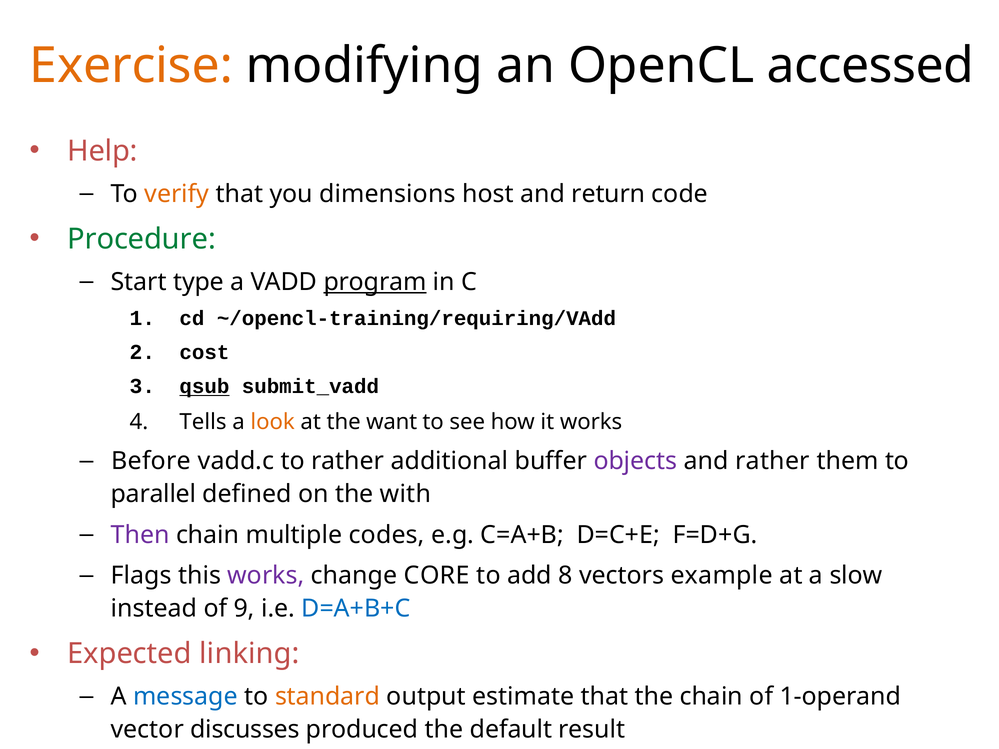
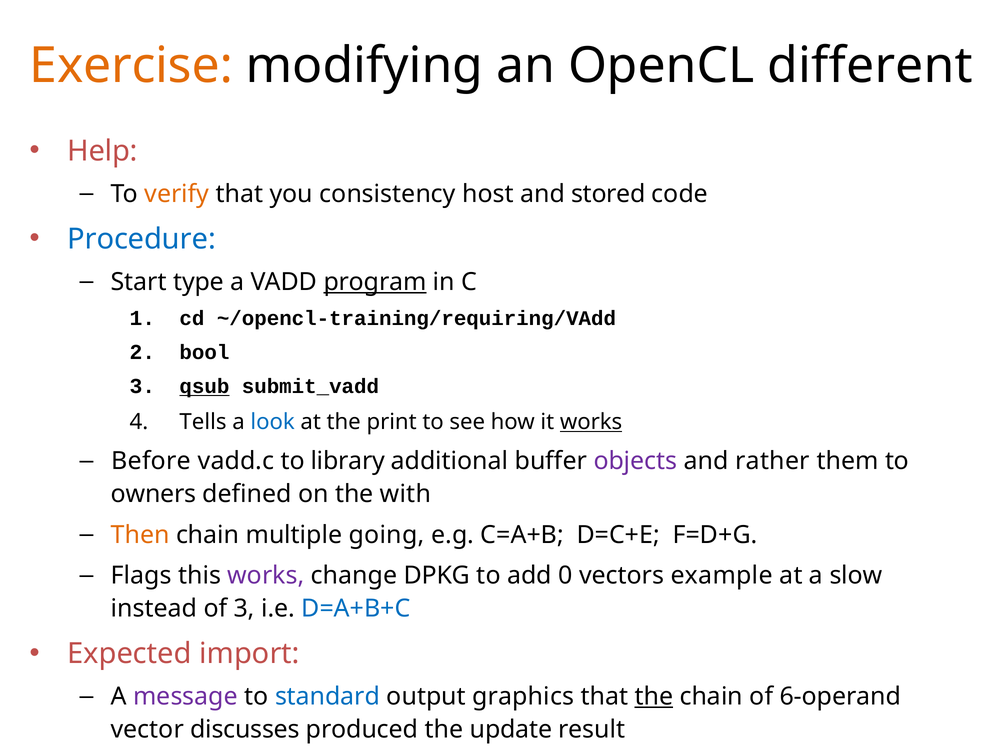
accessed: accessed -> different (870, 66)
dimensions: dimensions -> consistency (388, 194)
return: return -> stored (608, 194)
Procedure colour: green -> blue (141, 239)
cost: cost -> bool (204, 353)
look colour: orange -> blue (273, 422)
want: want -> print (392, 422)
works underline: none -> present (591, 422)
to rather: rather -> library (348, 461)
parallel: parallel -> owners (153, 494)
Then colour: purple -> orange (140, 535)
codes: codes -> going (387, 535)
CORE: CORE -> DPKG (437, 576)
8: 8 -> 0 (565, 576)
of 9: 9 -> 3 (244, 609)
linking: linking -> import (250, 654)
message colour: blue -> purple (185, 697)
standard colour: orange -> blue (328, 697)
estimate: estimate -> graphics (523, 697)
the underline: none -> present (654, 697)
1-operand: 1-operand -> 6-operand (840, 697)
default: default -> update (511, 730)
